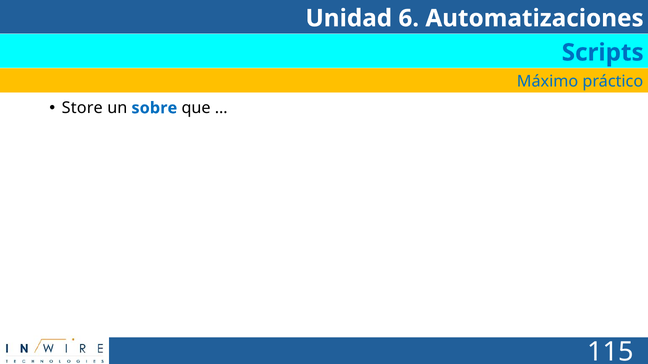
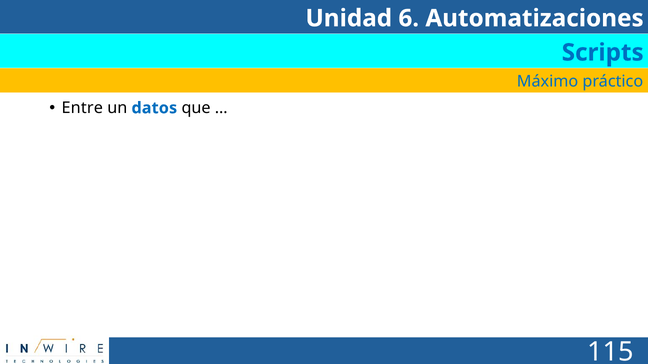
Store: Store -> Entre (82, 108)
sobre: sobre -> datos (154, 108)
